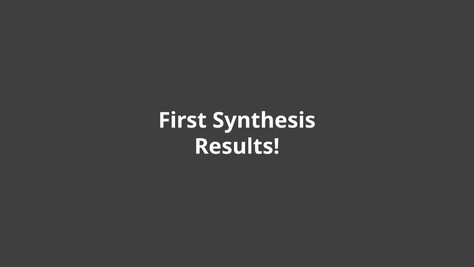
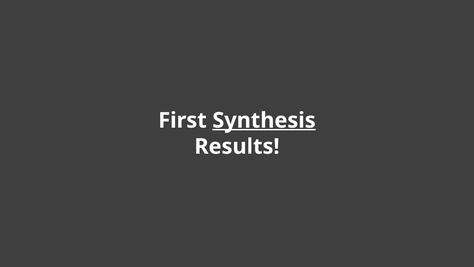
Synthesis underline: none -> present (264, 120)
